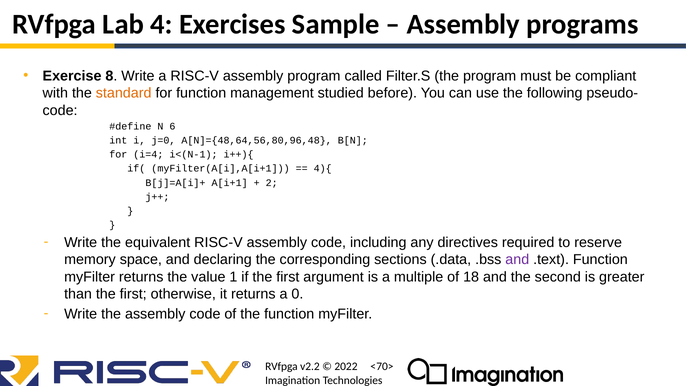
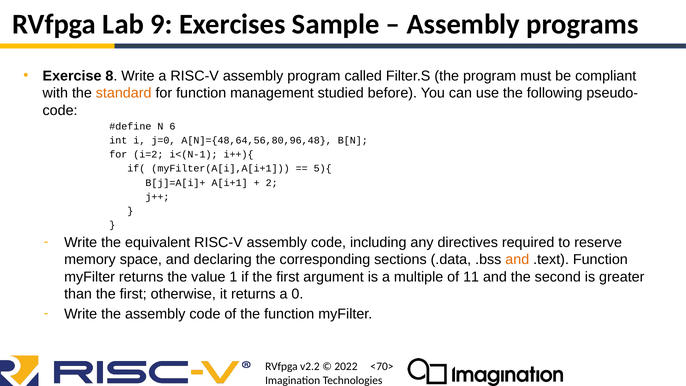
4: 4 -> 9 (162, 24)
i=4: i=4 -> i=2 (148, 155)
4){: 4){ -> 5){ (323, 169)
and colour: purple -> orange (517, 260)
18: 18 -> 11 (471, 277)
